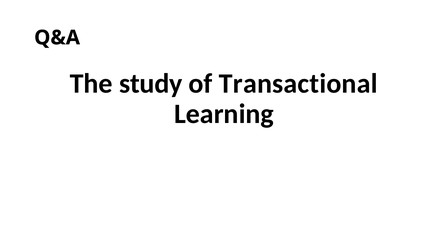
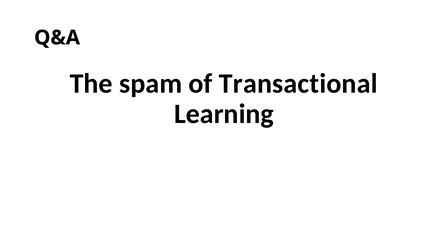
study: study -> spam (151, 84)
